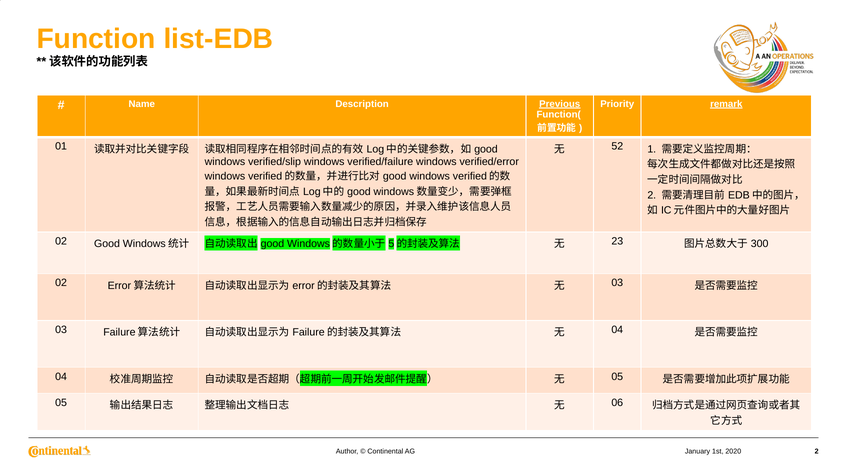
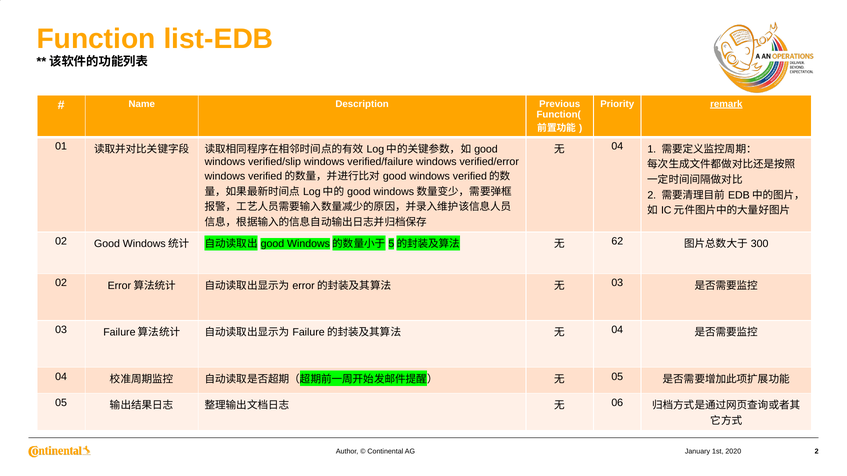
Previous underline: present -> none (560, 104)
52: 52 -> 04 (617, 147)
23: 23 -> 62 (617, 242)
